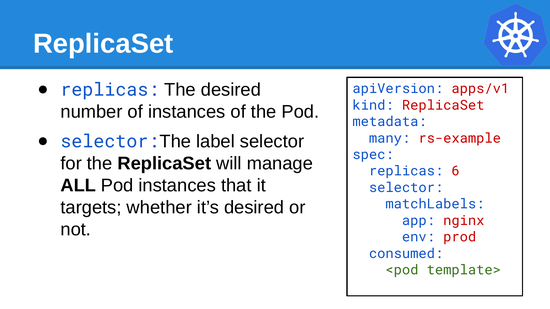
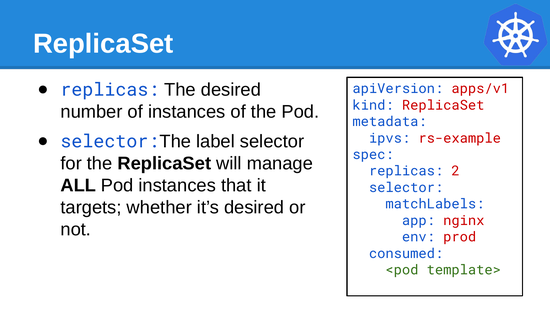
many: many -> ipvs (390, 138)
6: 6 -> 2 (456, 171)
